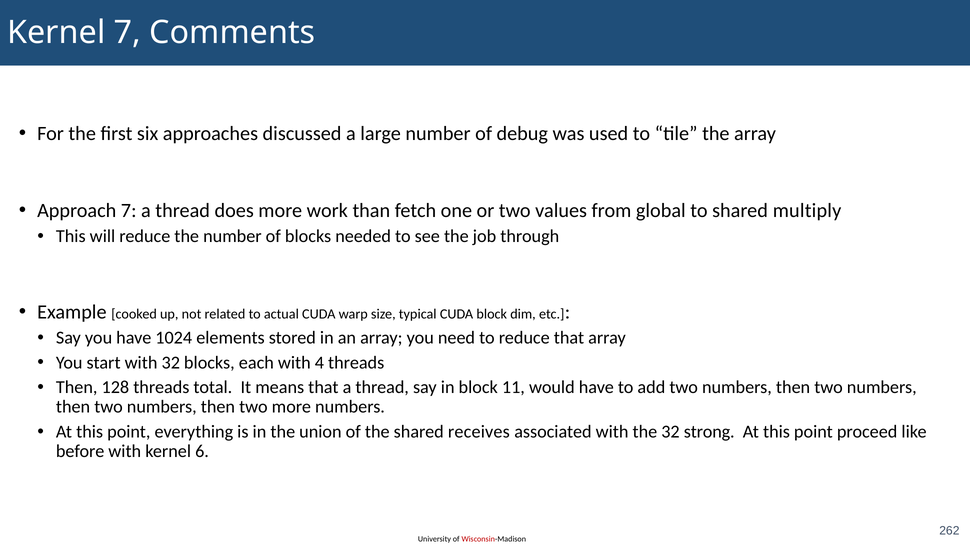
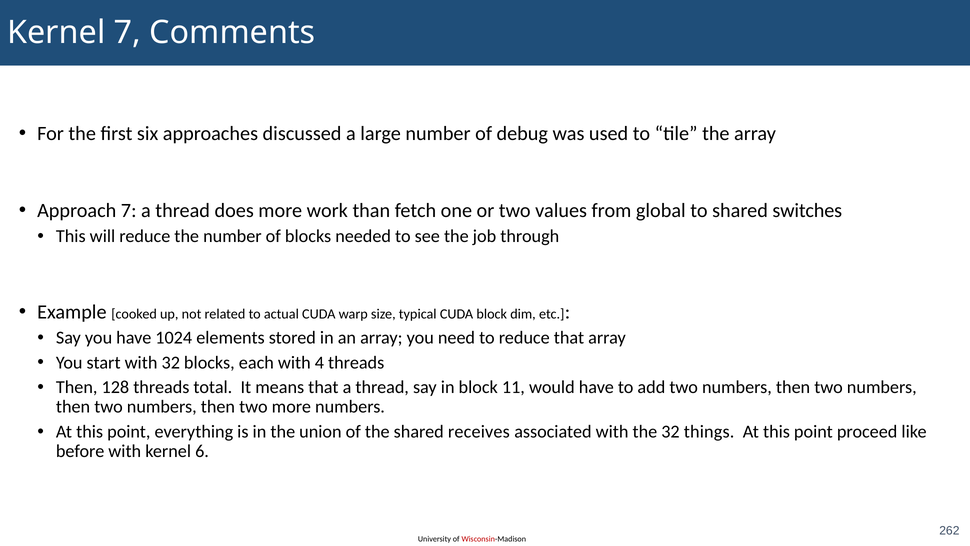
multiply: multiply -> switches (807, 210)
strong: strong -> things (709, 431)
